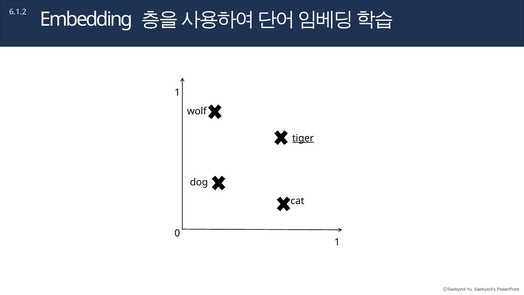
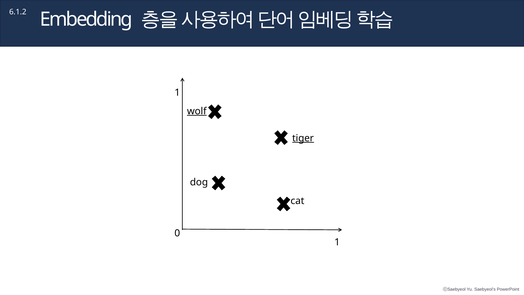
wolf underline: none -> present (197, 111)
